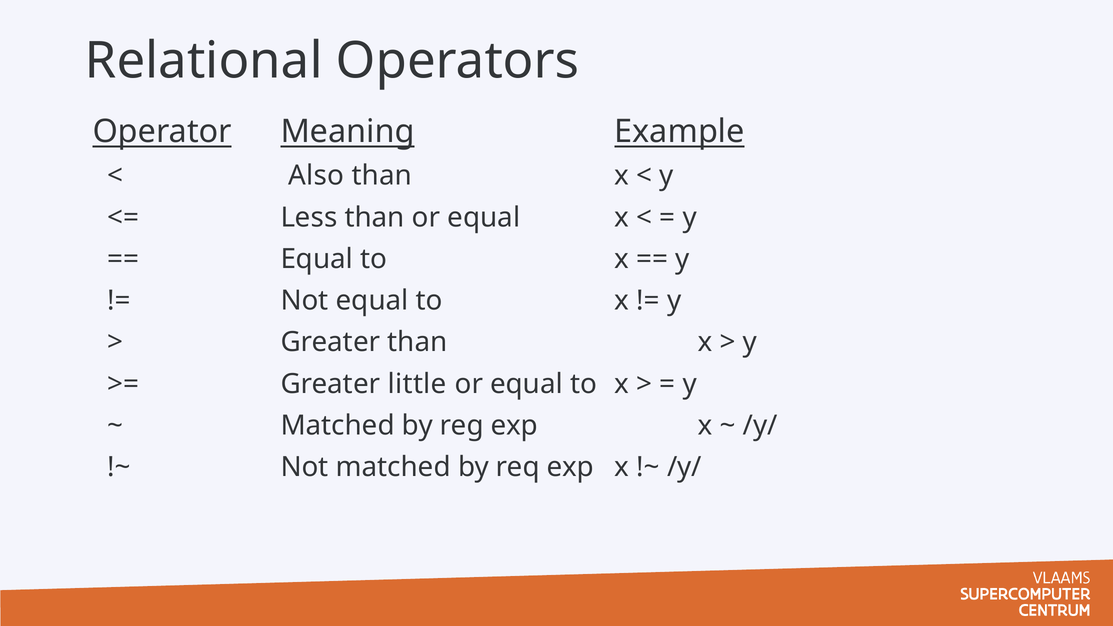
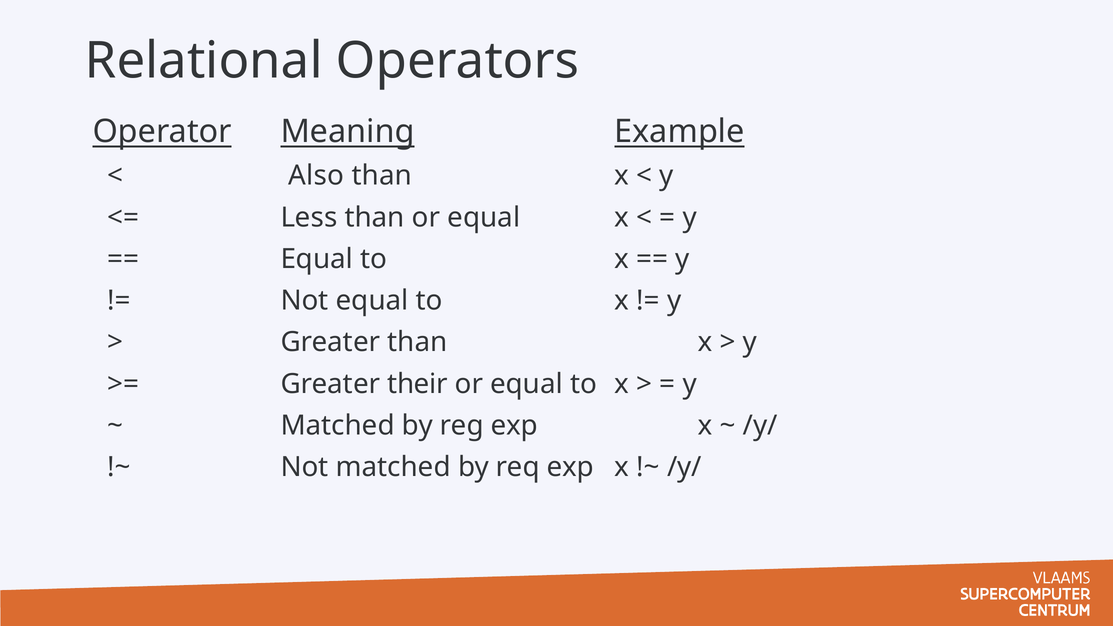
little: little -> their (418, 384)
